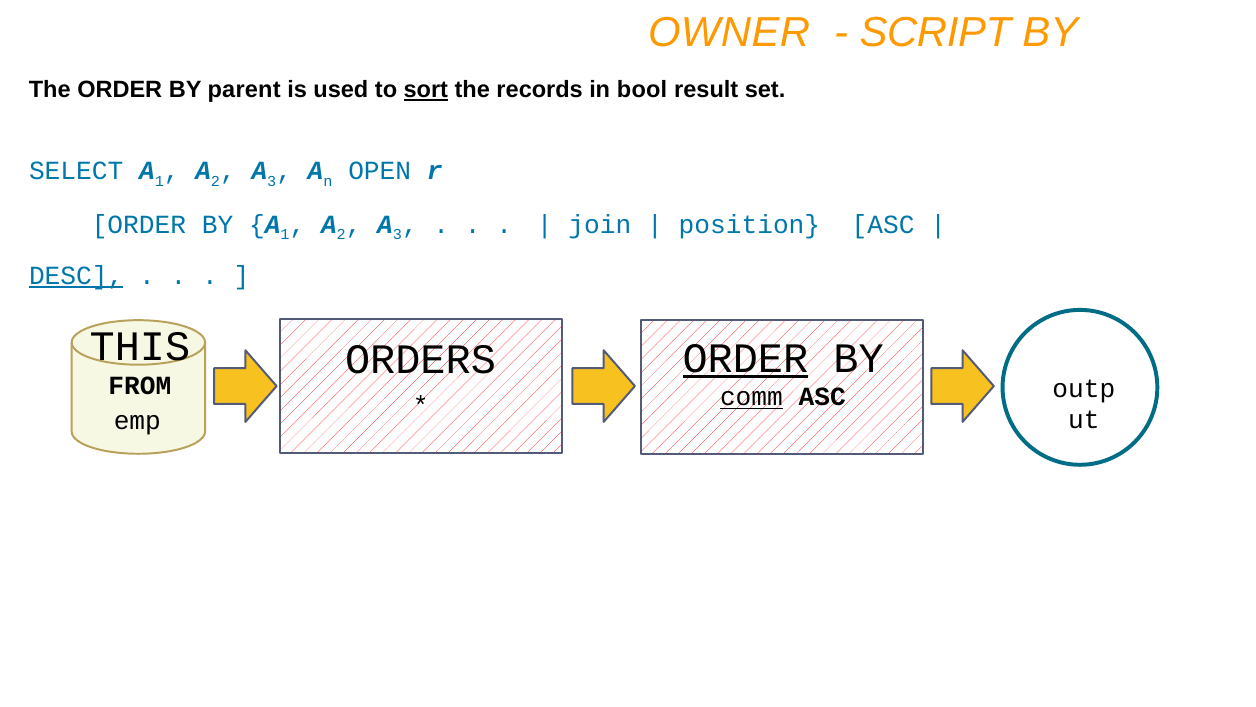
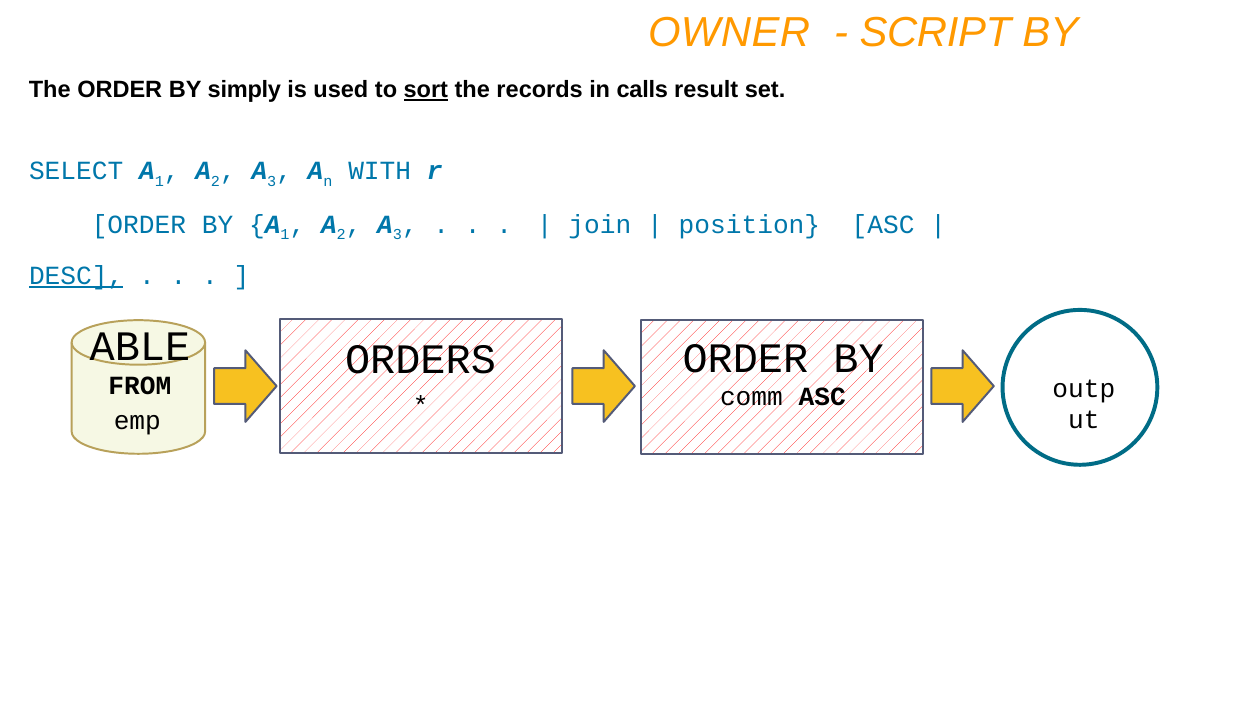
parent: parent -> simply (244, 90)
bool: bool -> calls (642, 90)
OPEN: OPEN -> WITH (380, 171)
THIS: THIS -> ABLE (140, 346)
ORDER underline: present -> none (745, 358)
comm underline: present -> none (751, 397)
